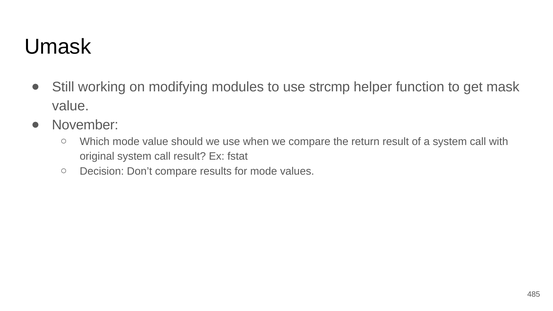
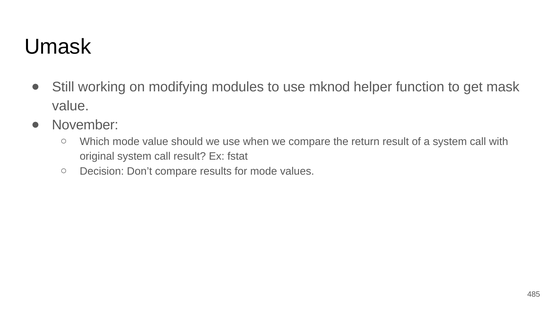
strcmp: strcmp -> mknod (330, 87)
